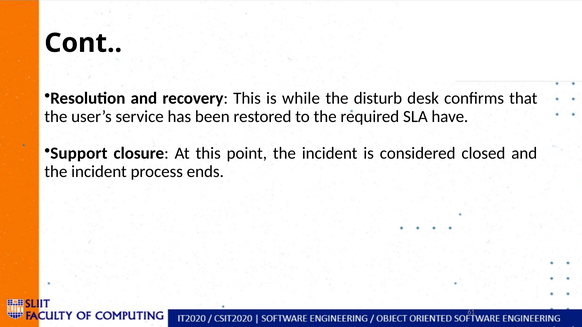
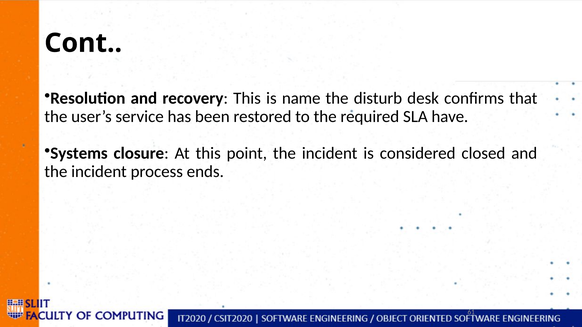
while: while -> name (301, 98)
Support: Support -> Systems (79, 153)
